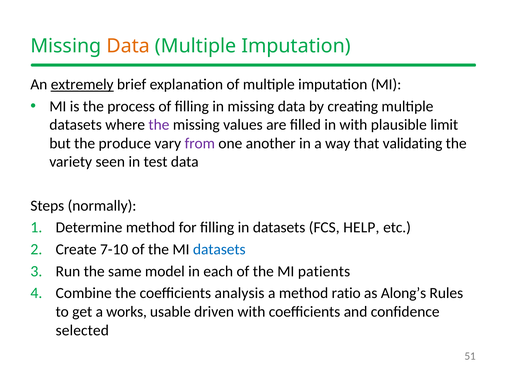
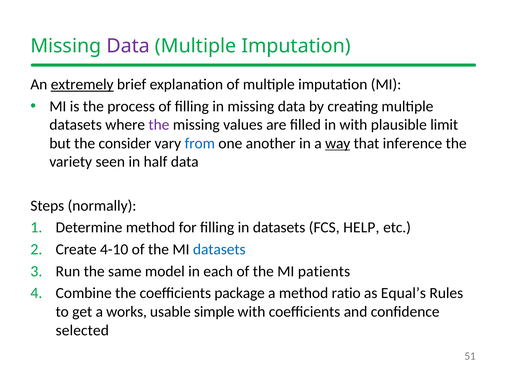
Data colour: orange -> purple (128, 46)
produce: produce -> consider (125, 144)
from colour: purple -> blue (200, 144)
way underline: none -> present (338, 144)
validating: validating -> inference (412, 144)
test: test -> half (155, 162)
7-10: 7-10 -> 4-10 (114, 250)
analysis: analysis -> package (240, 294)
Along’s: Along’s -> Equal’s (403, 294)
driven: driven -> simple (214, 312)
